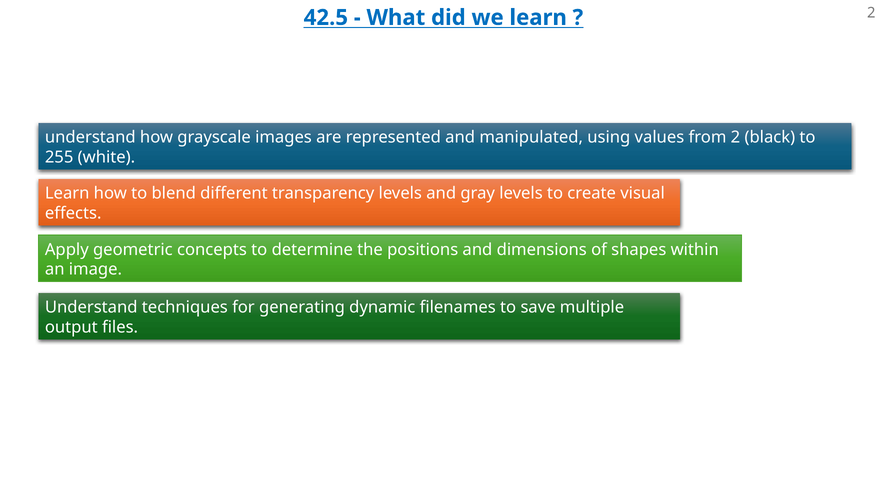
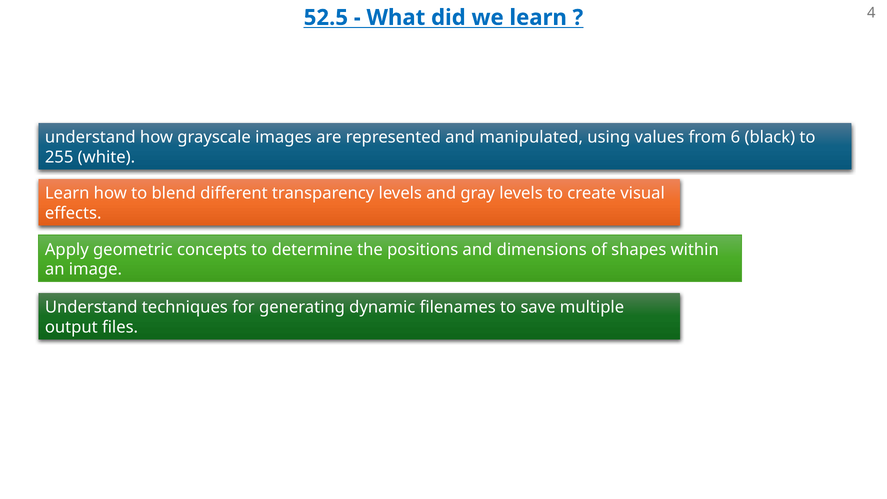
42.5: 42.5 -> 52.5 (326, 18)
2: 2 -> 4 (871, 13)
from 2: 2 -> 6 (735, 137)
